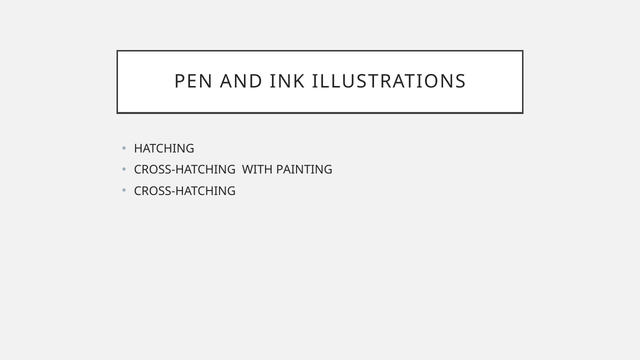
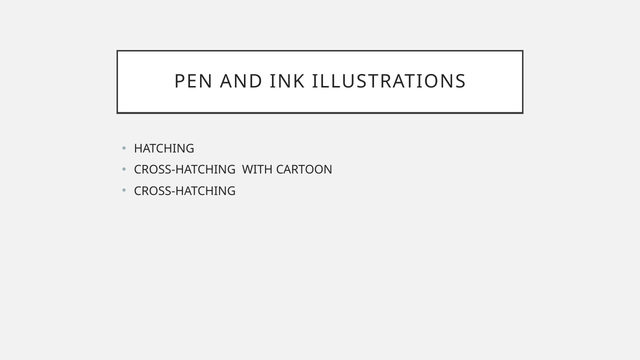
PAINTING: PAINTING -> CARTOON (304, 170)
